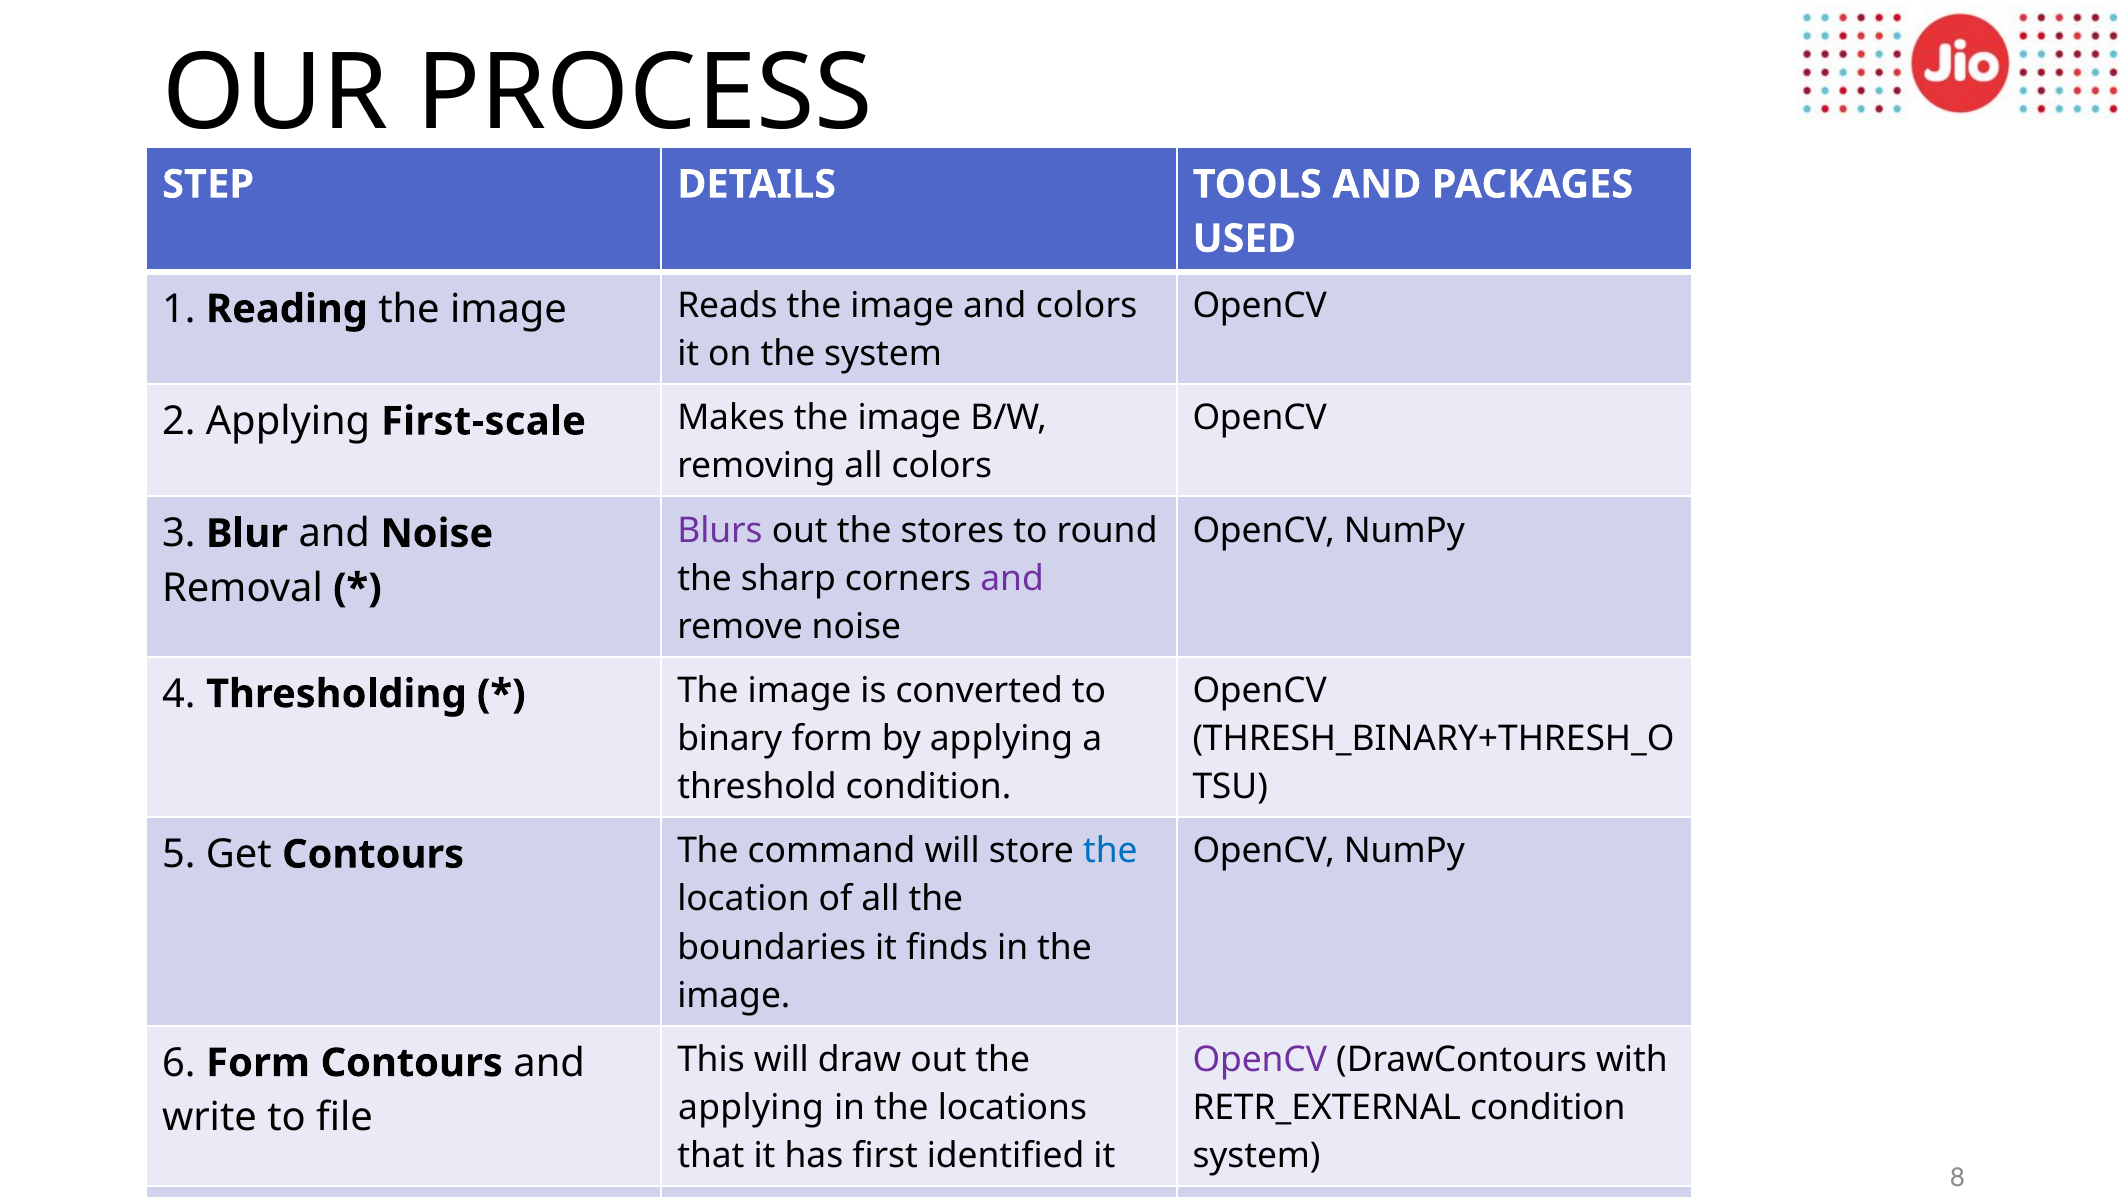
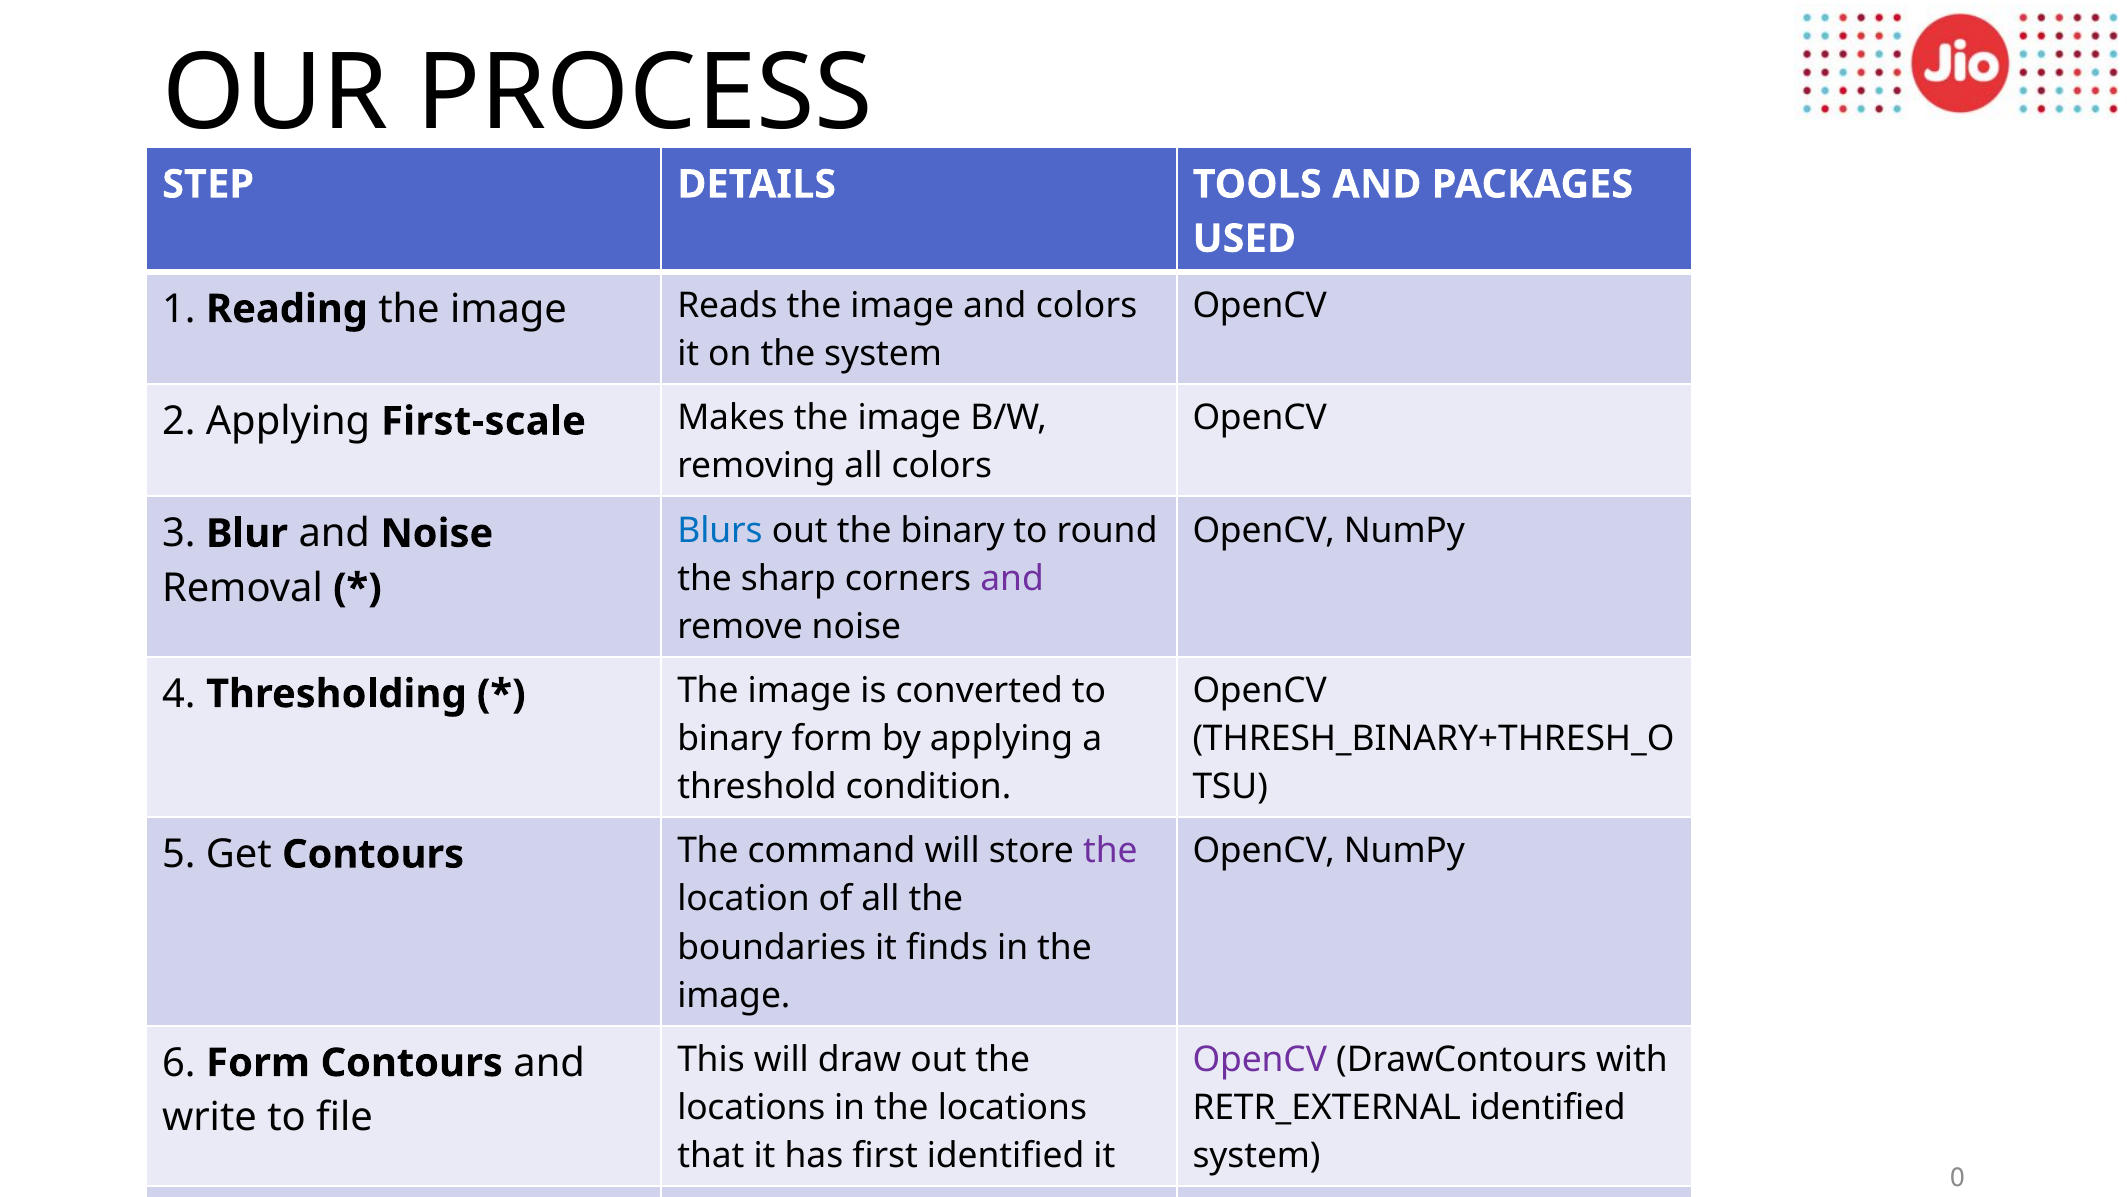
Blurs colour: purple -> blue (720, 530)
the stores: stores -> binary (953, 530)
the colour: blue -> purple (1110, 851)
applying: applying -> locations (751, 1107)
condition: condition -> identified (1548, 1107)
8: 8 -> 0 (1958, 1177)
